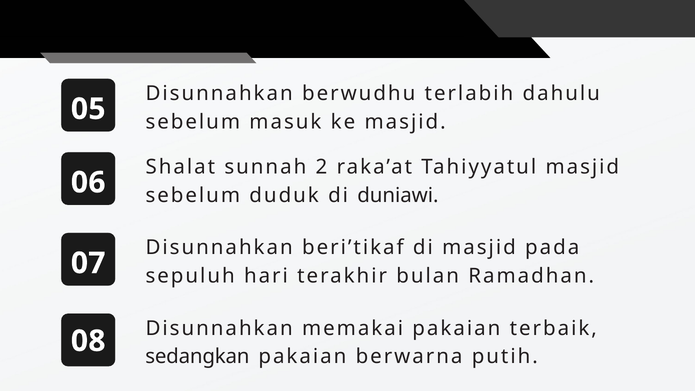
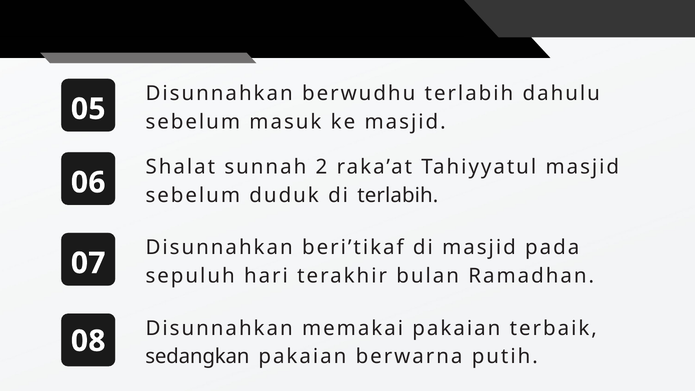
di duniawi: duniawi -> terlabih (398, 195)
